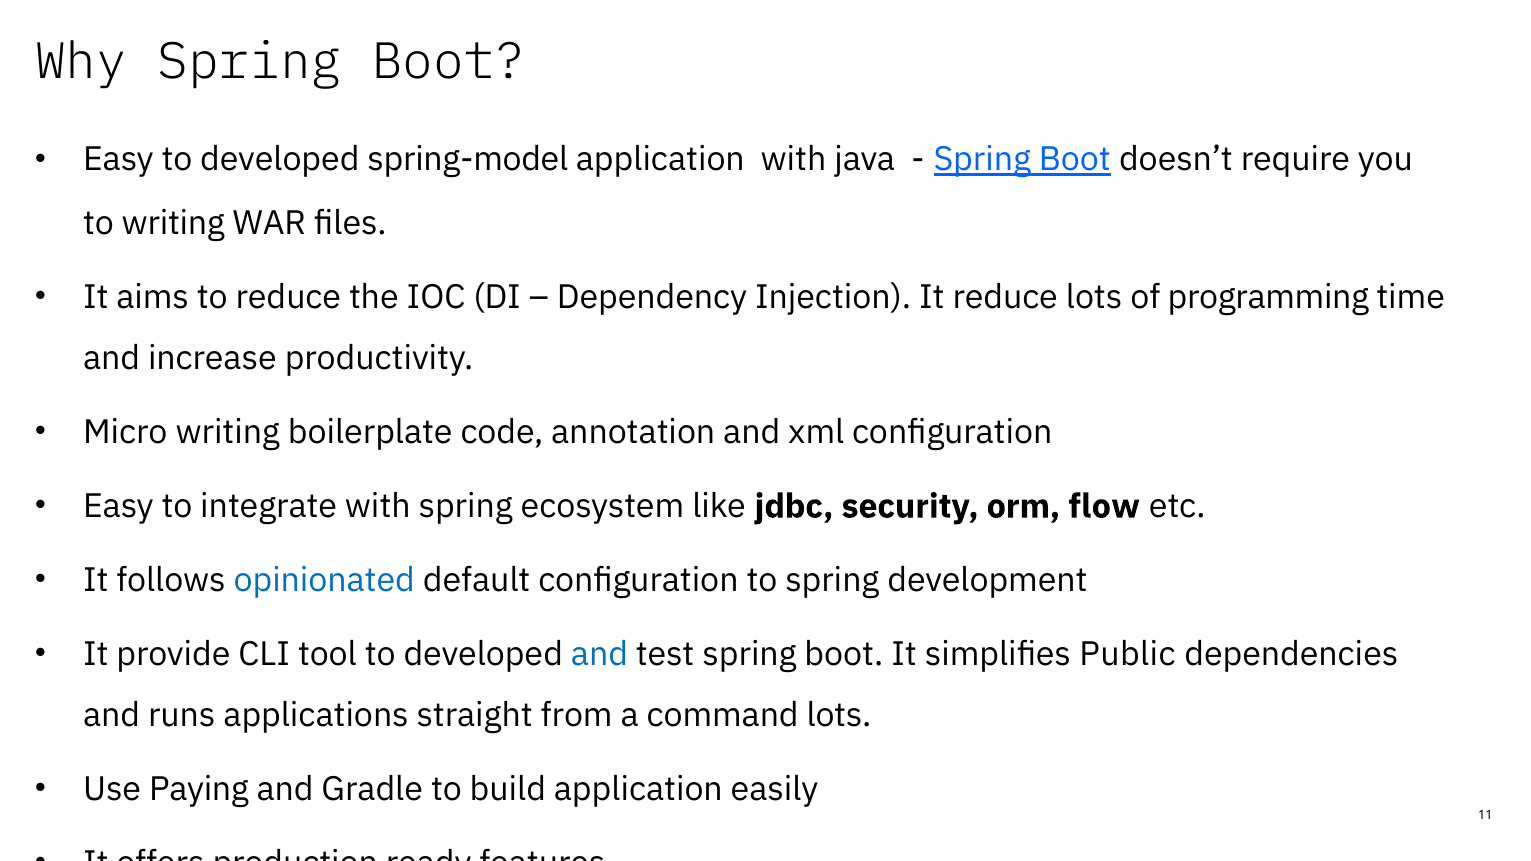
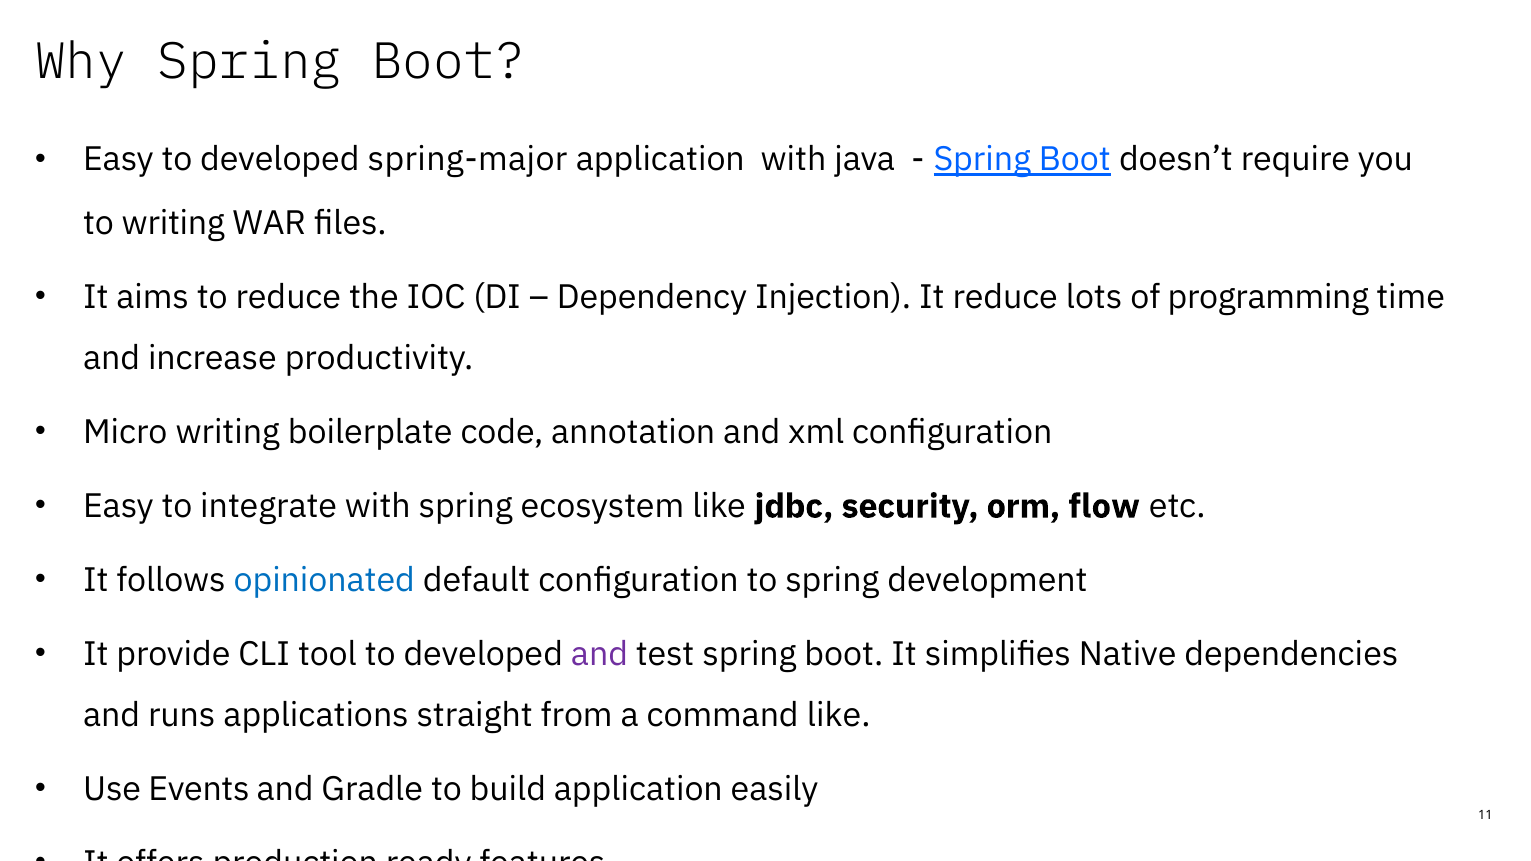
spring-model: spring-model -> spring-major (468, 159)
and colour: blue -> purple (599, 654)
Public: Public -> Native (1128, 654)
command lots: lots -> like (839, 716)
Paying: Paying -> Events (199, 789)
